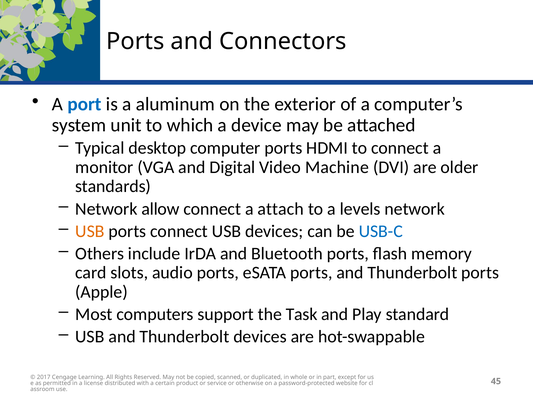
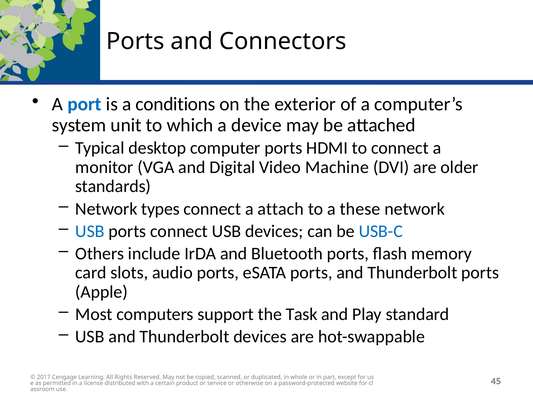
aluminum: aluminum -> conditions (175, 104)
allow: allow -> types (161, 209)
levels: levels -> these (360, 209)
USB colour: orange -> blue (90, 231)
